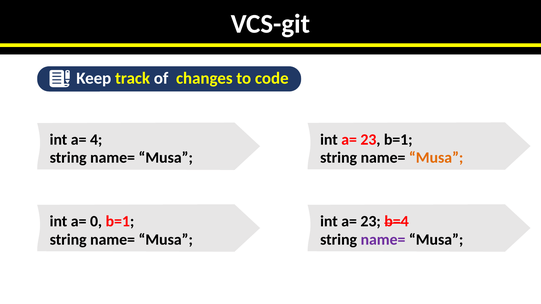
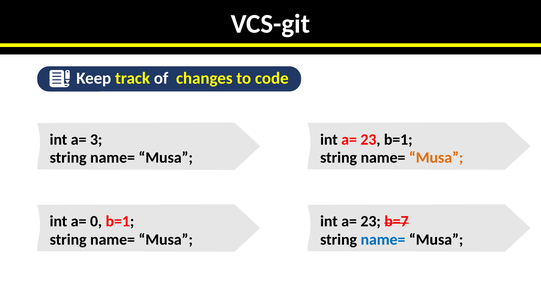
4: 4 -> 3 (96, 140)
b=4: b=4 -> b=7 (397, 222)
name= colour: purple -> blue (383, 240)
